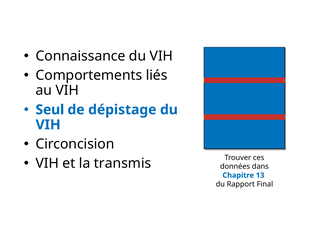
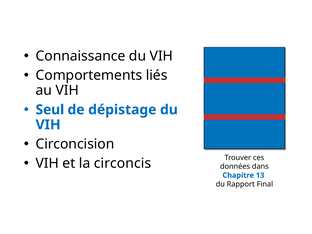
transmis: transmis -> circoncis (123, 163)
